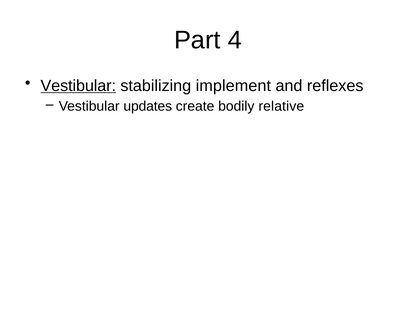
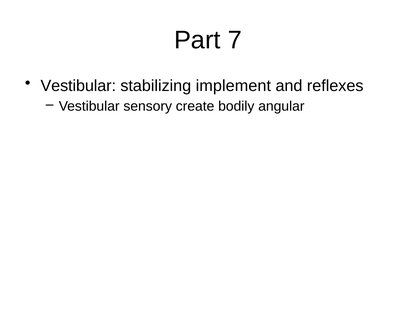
4: 4 -> 7 (235, 40)
Vestibular underline: present -> none (78, 86)
updates: updates -> sensory (148, 106)
relative: relative -> angular (281, 106)
